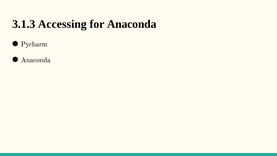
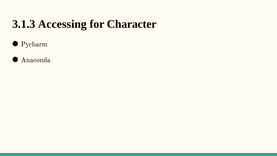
for Anaconda: Anaconda -> Character (132, 24)
